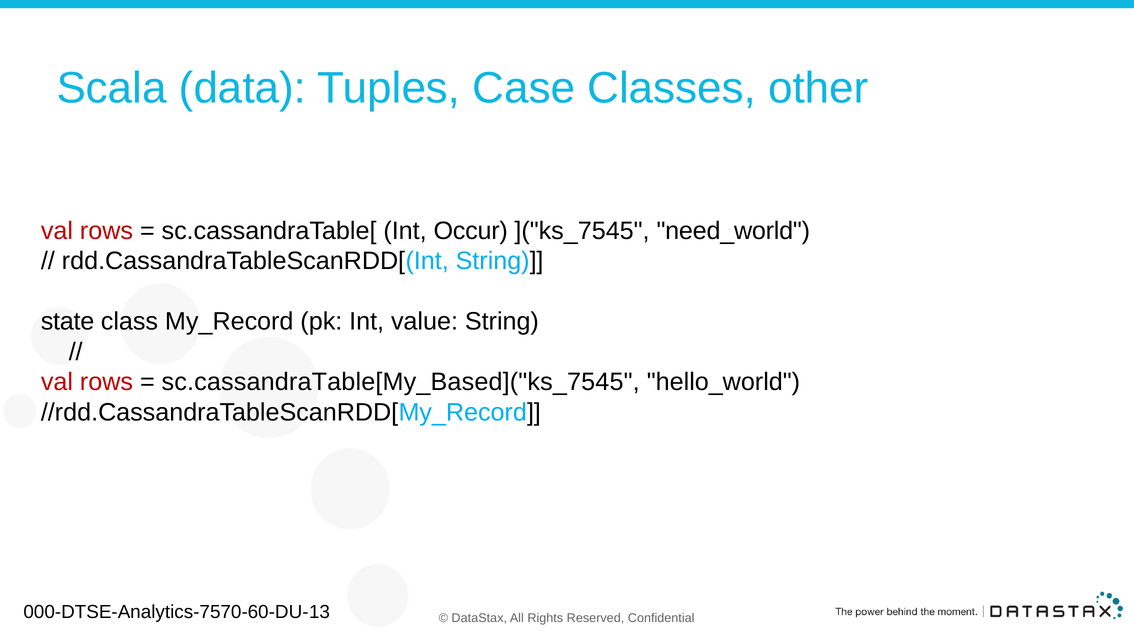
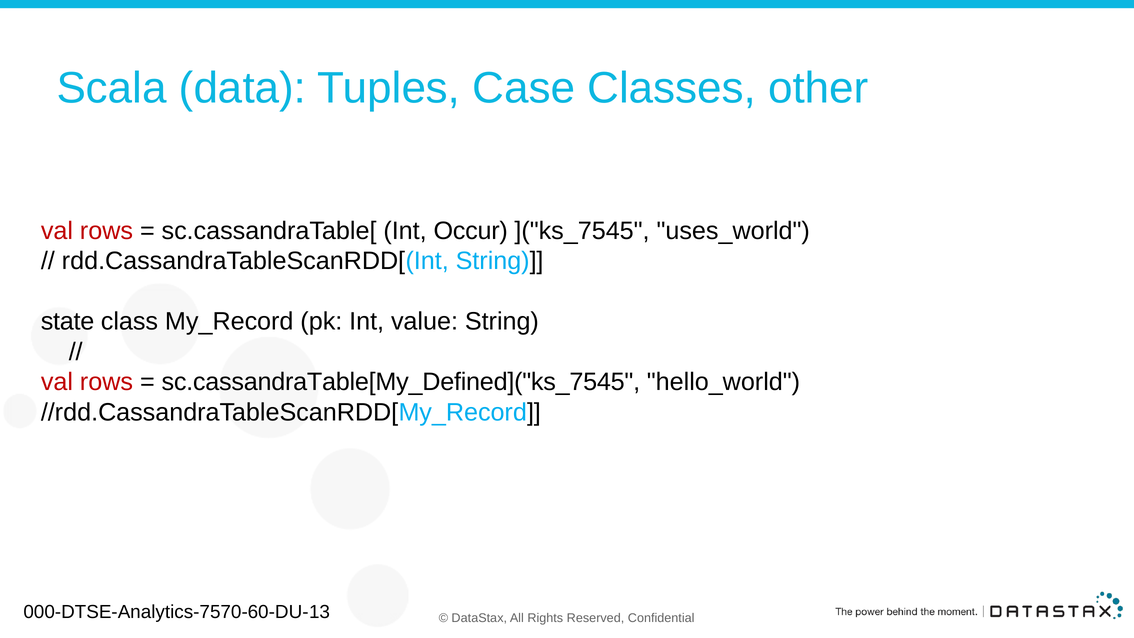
need_world: need_world -> uses_world (733, 231)
sc.cassandraTable[My_Based]("ks_7545: sc.cassandraTable[My_Based]("ks_7545 -> sc.cassandraTable[My_Defined]("ks_7545 (401, 382)
